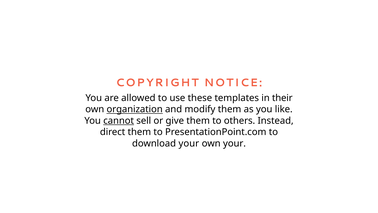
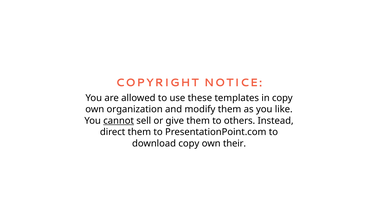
in their: their -> copy (282, 98)
organization underline: present -> none (135, 109)
download your: your -> copy (189, 143)
own your: your -> their (235, 143)
